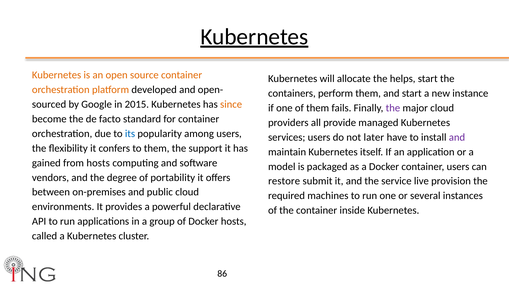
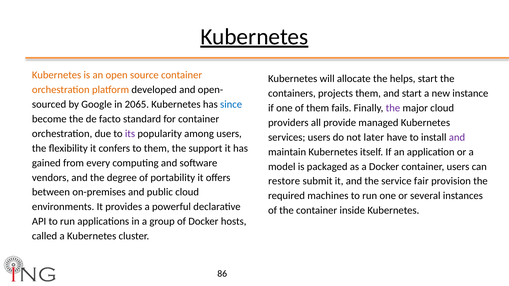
perform: perform -> projects (336, 93)
2015: 2015 -> 2065 (137, 105)
since colour: orange -> blue (231, 105)
its colour: blue -> purple (130, 134)
from hosts: hosts -> every (98, 163)
live: live -> fair (421, 181)
